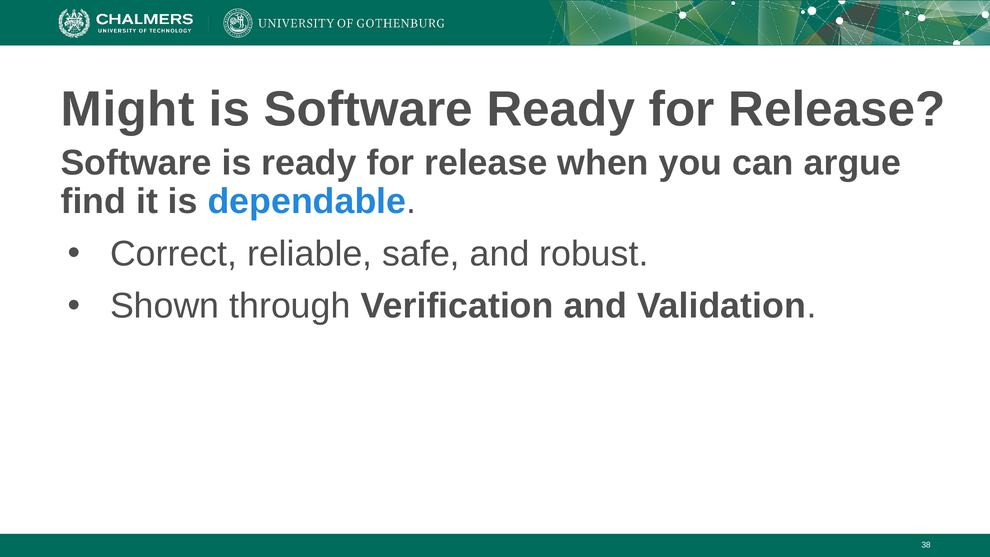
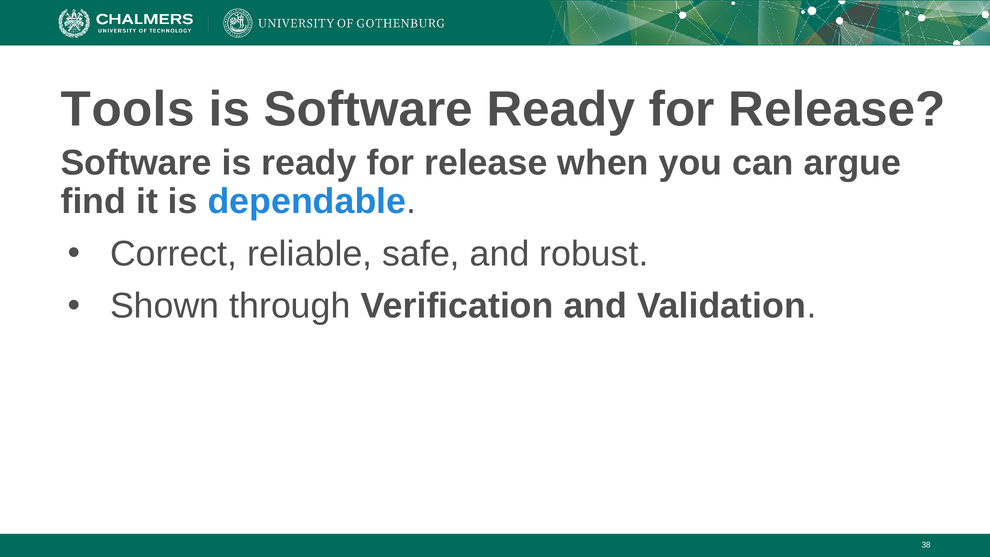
Might: Might -> Tools (128, 109)
